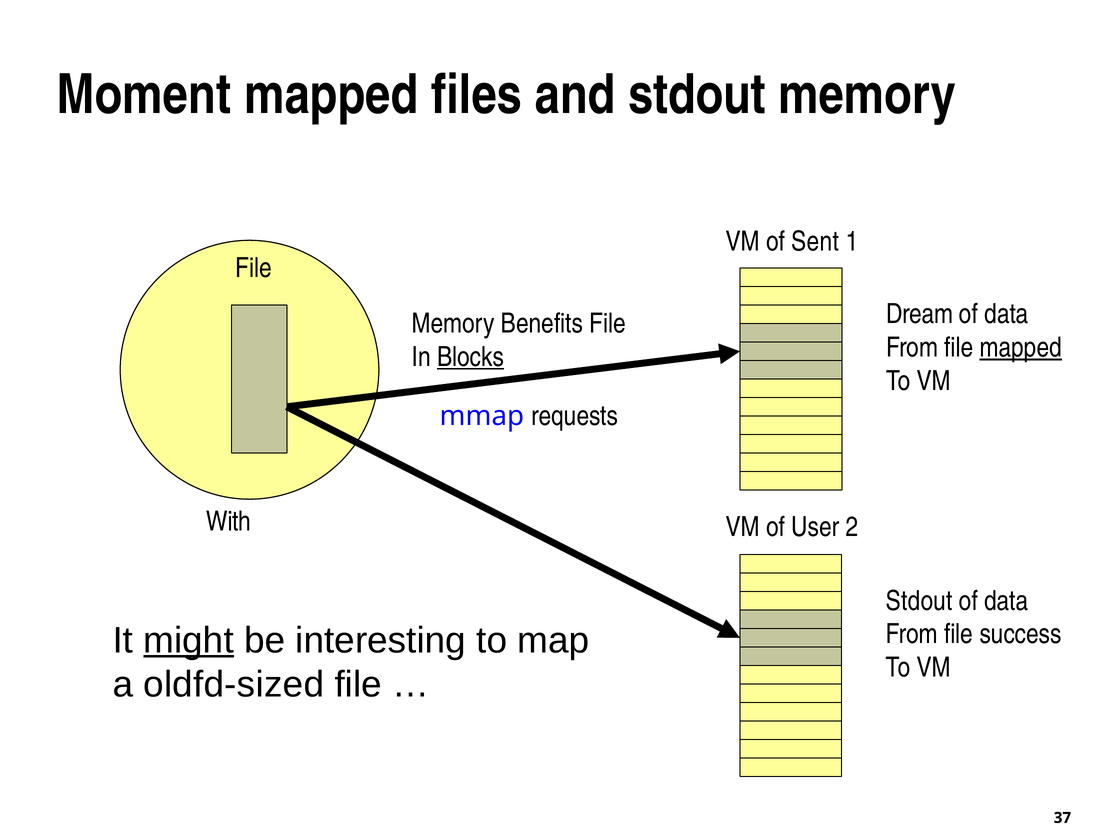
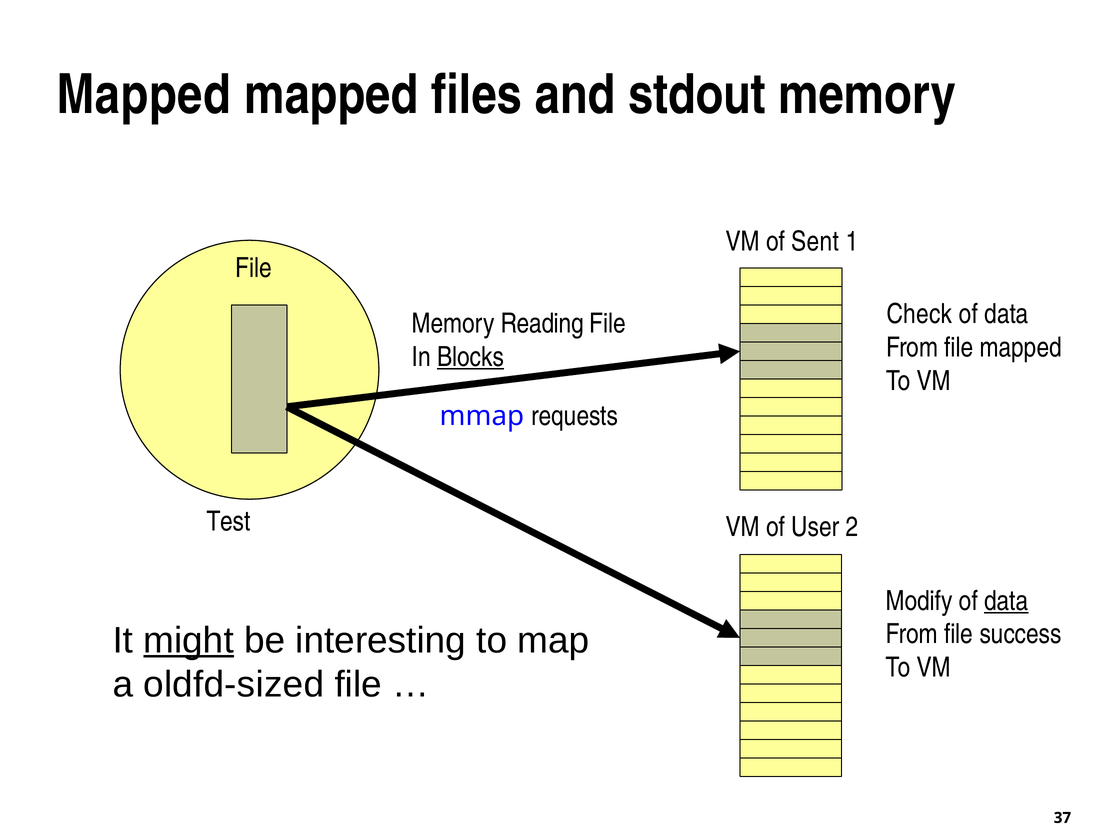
Moment: Moment -> Mapped (144, 95)
Dream: Dream -> Check (919, 315)
Benefits: Benefits -> Reading (542, 324)
mapped underline: present -> none (1021, 348)
With: With -> Test (229, 522)
Stdout: Stdout -> Modify (919, 601)
data underline: none -> present (1006, 601)
